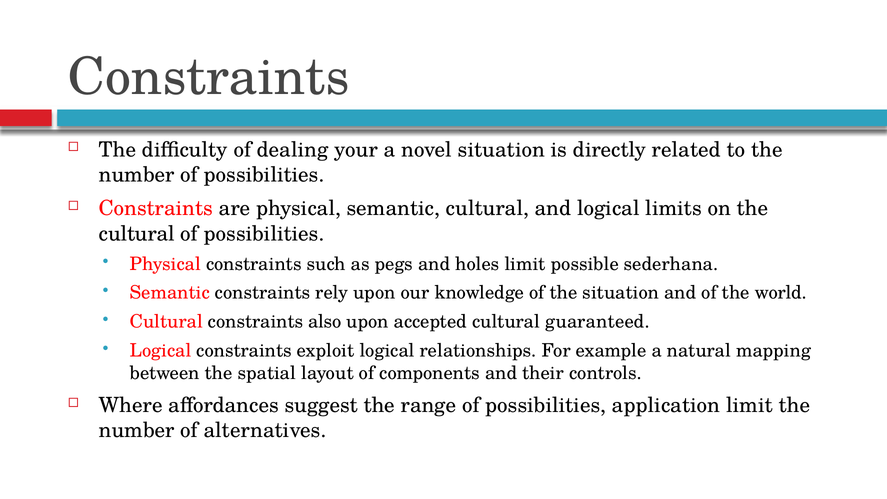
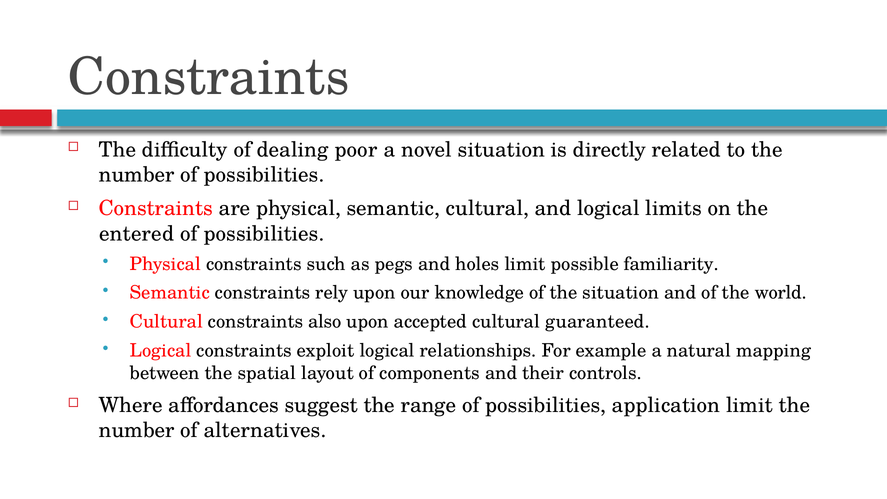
your: your -> poor (356, 150)
cultural: cultural -> entered (137, 234)
sederhana: sederhana -> familiarity (671, 264)
